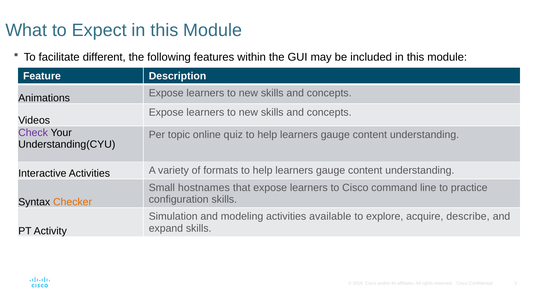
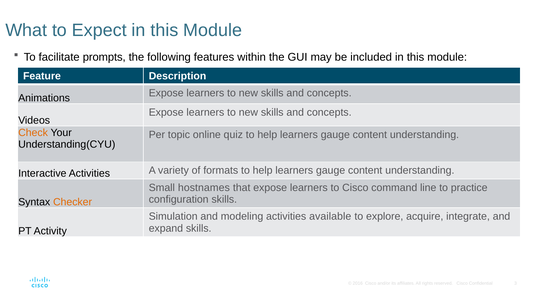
different: different -> prompts (104, 57)
Check colour: purple -> orange (33, 133)
describe: describe -> integrate (468, 217)
